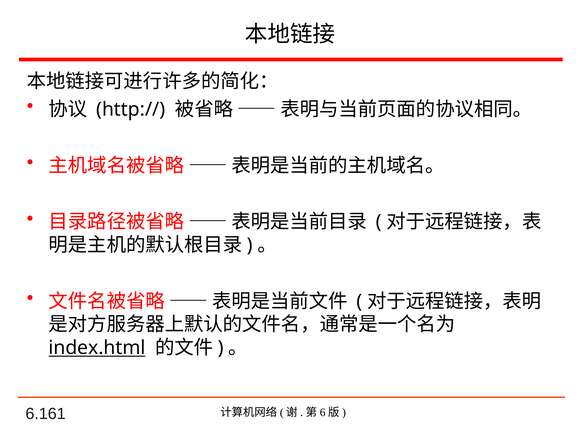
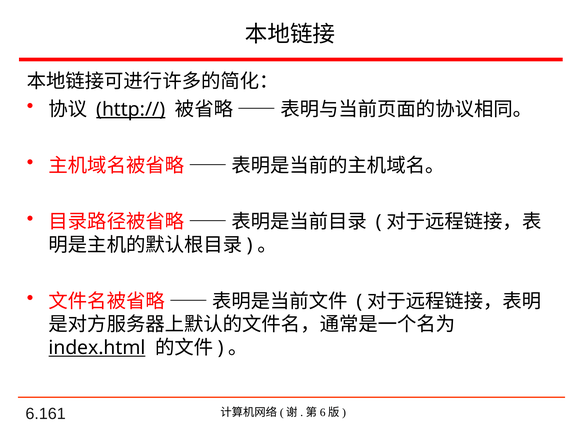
http:// underline: none -> present (131, 109)
